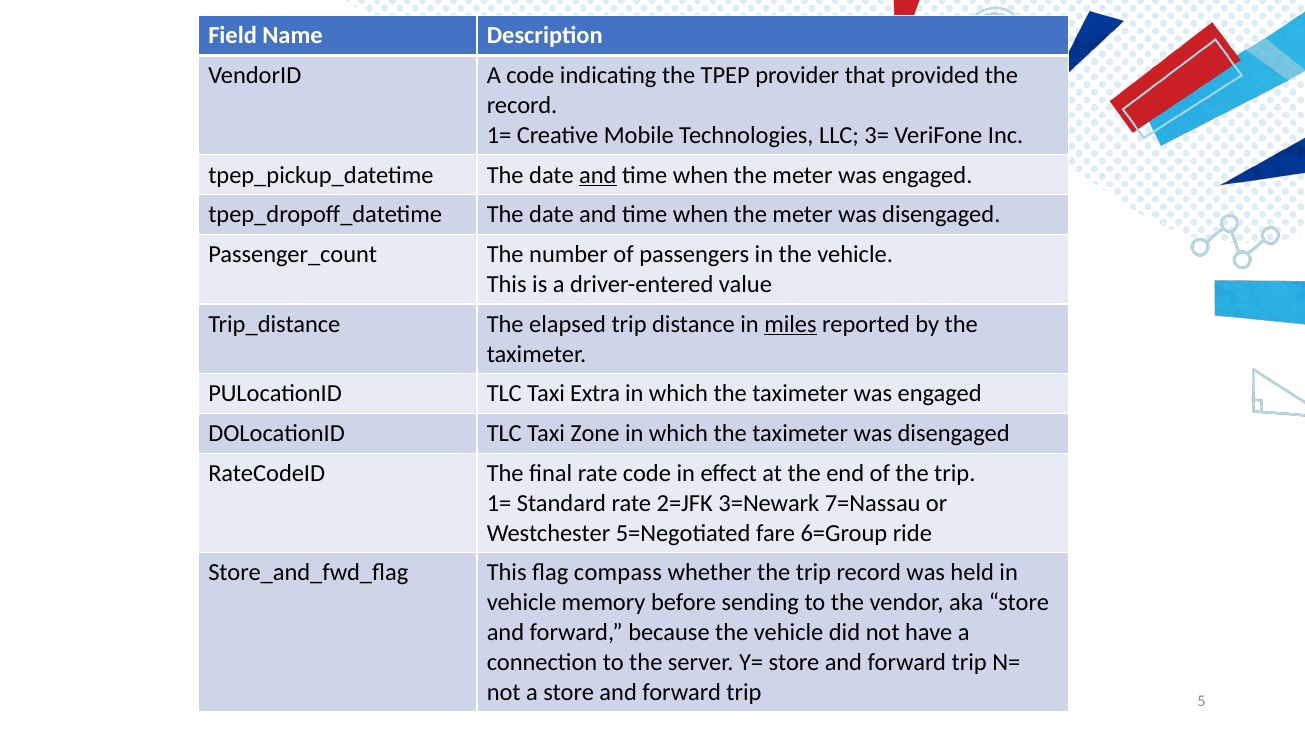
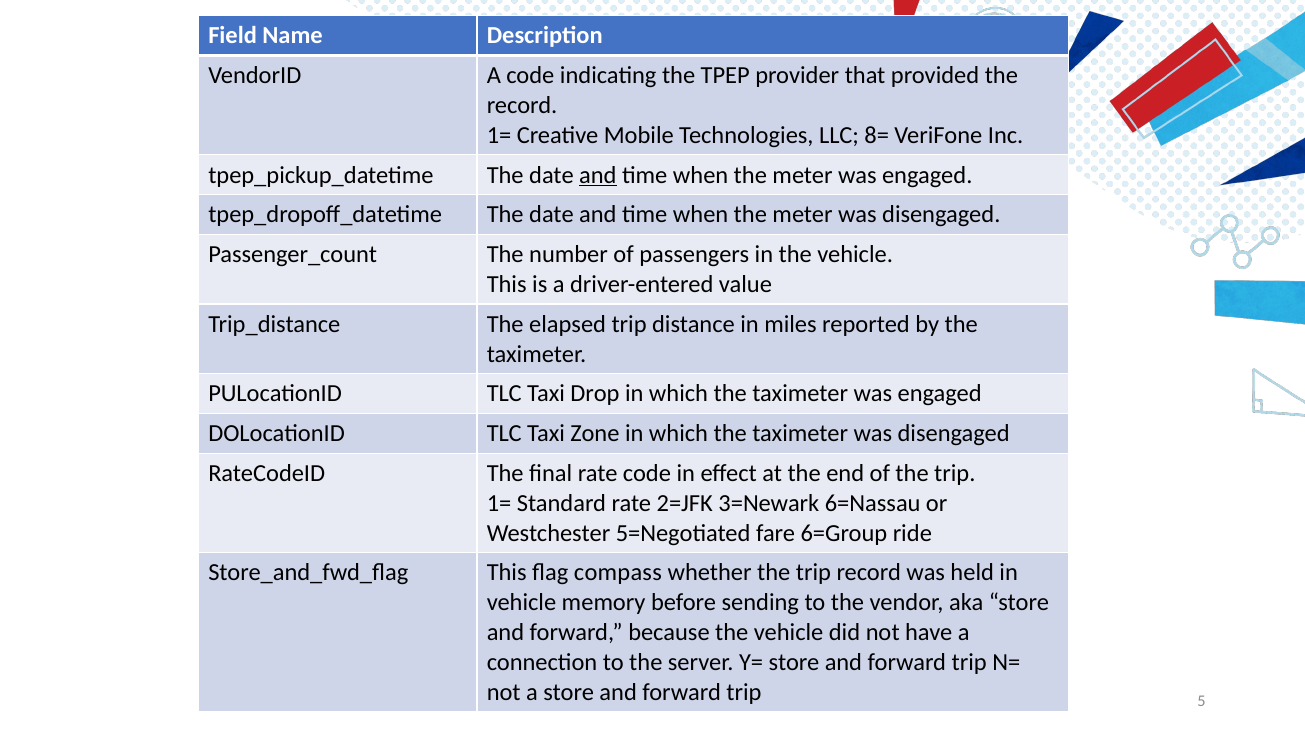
3=: 3= -> 8= (877, 135)
miles underline: present -> none (790, 324)
Extra: Extra -> Drop (595, 394)
7=Nassau: 7=Nassau -> 6=Nassau (873, 503)
